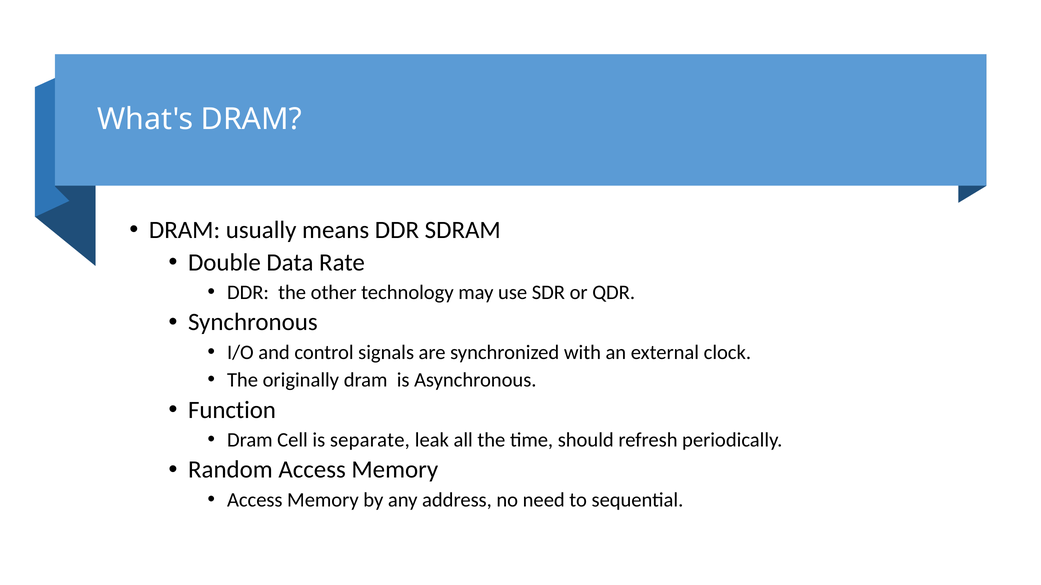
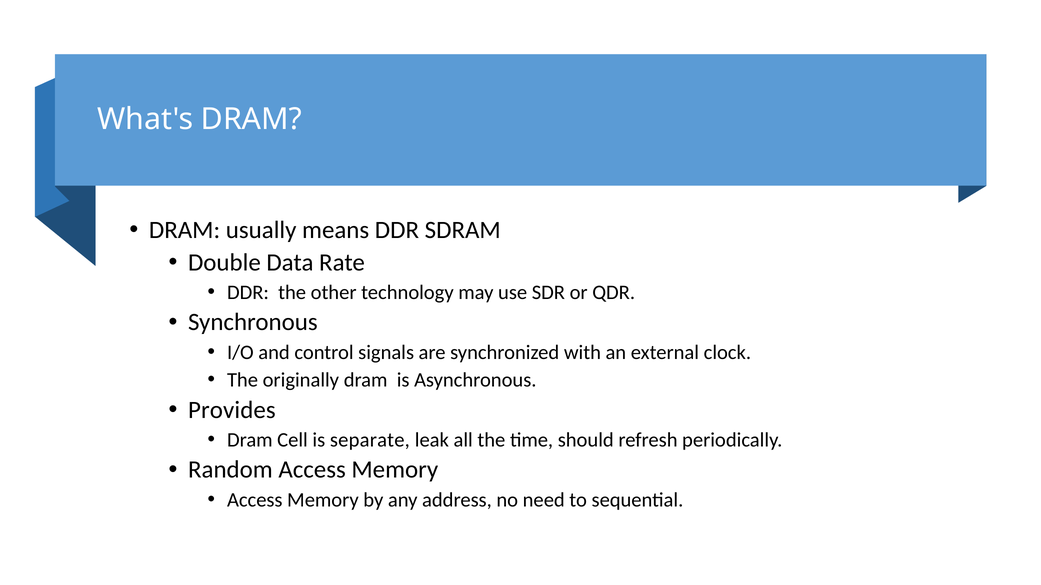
Function: Function -> Provides (232, 410)
